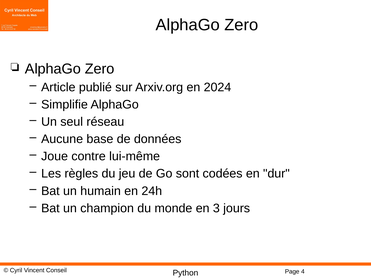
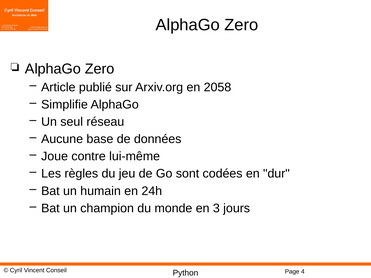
2024: 2024 -> 2058 (217, 87)
